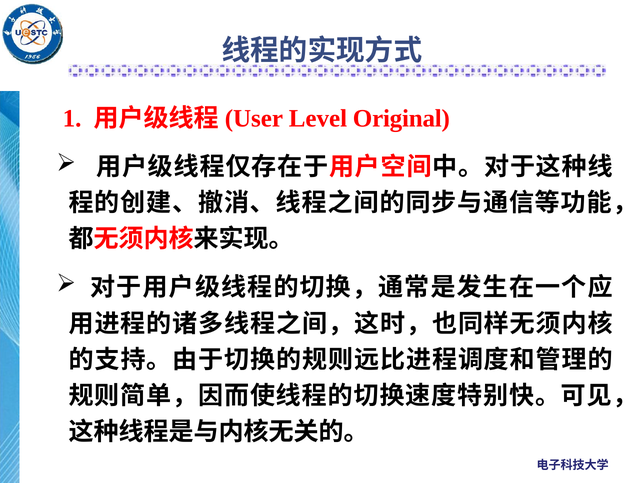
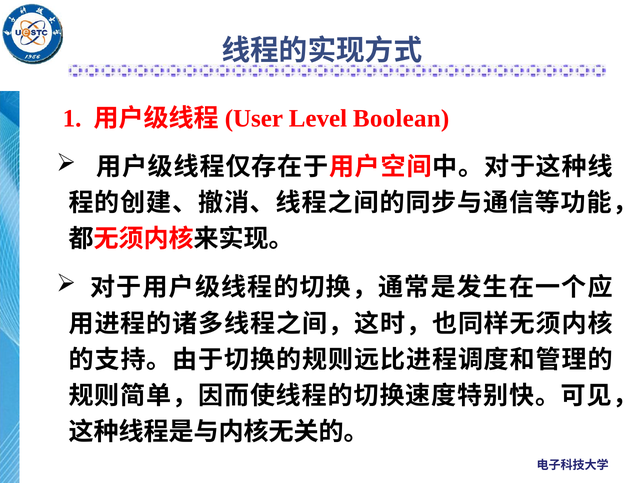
Original: Original -> Boolean (401, 118)
